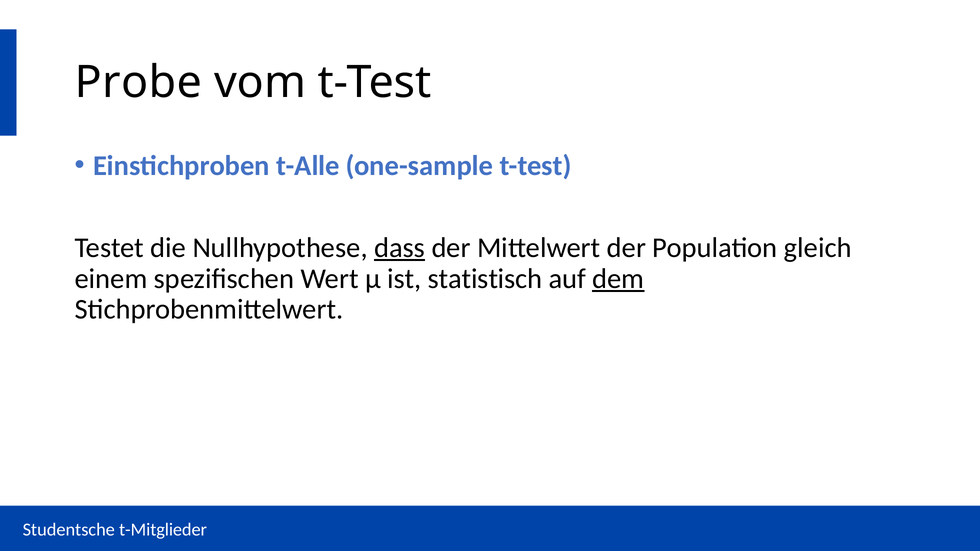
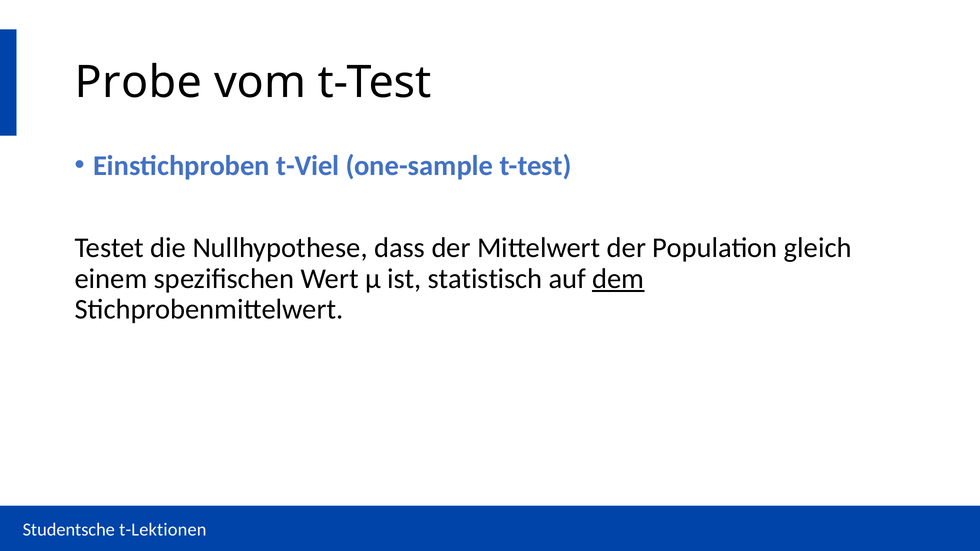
t-Alle: t-Alle -> t-Viel (308, 166)
dass underline: present -> none (400, 248)
t-Mitglieder: t-Mitglieder -> t-Lektionen (163, 530)
